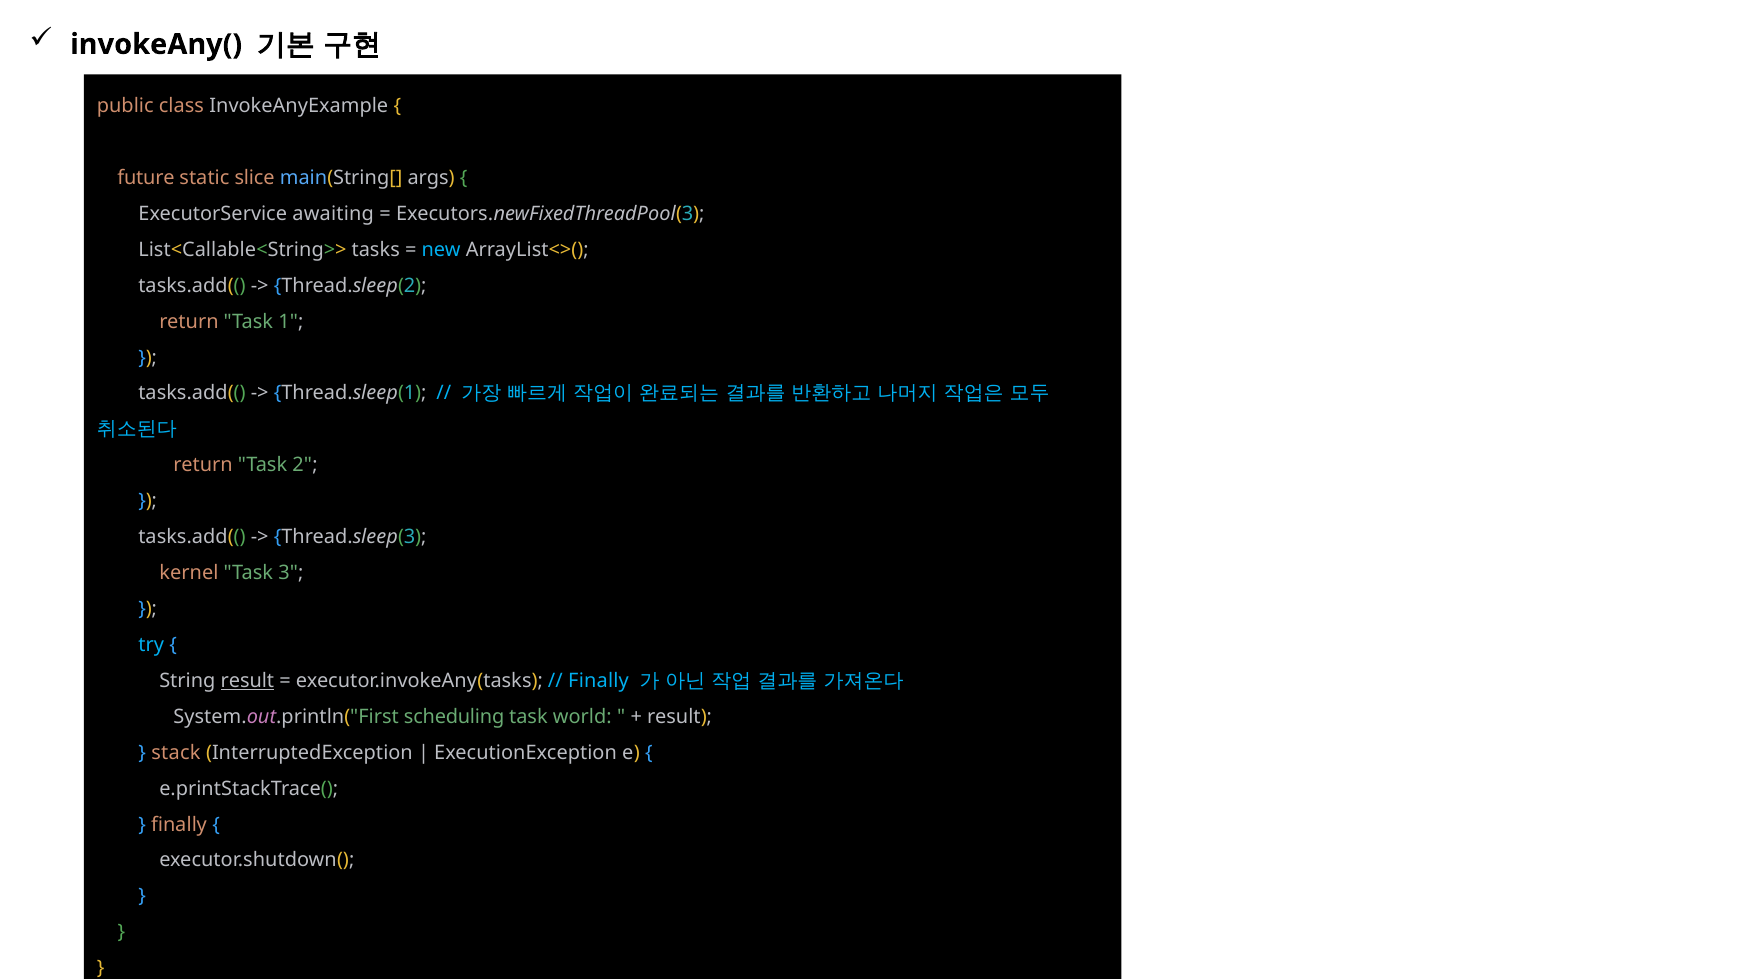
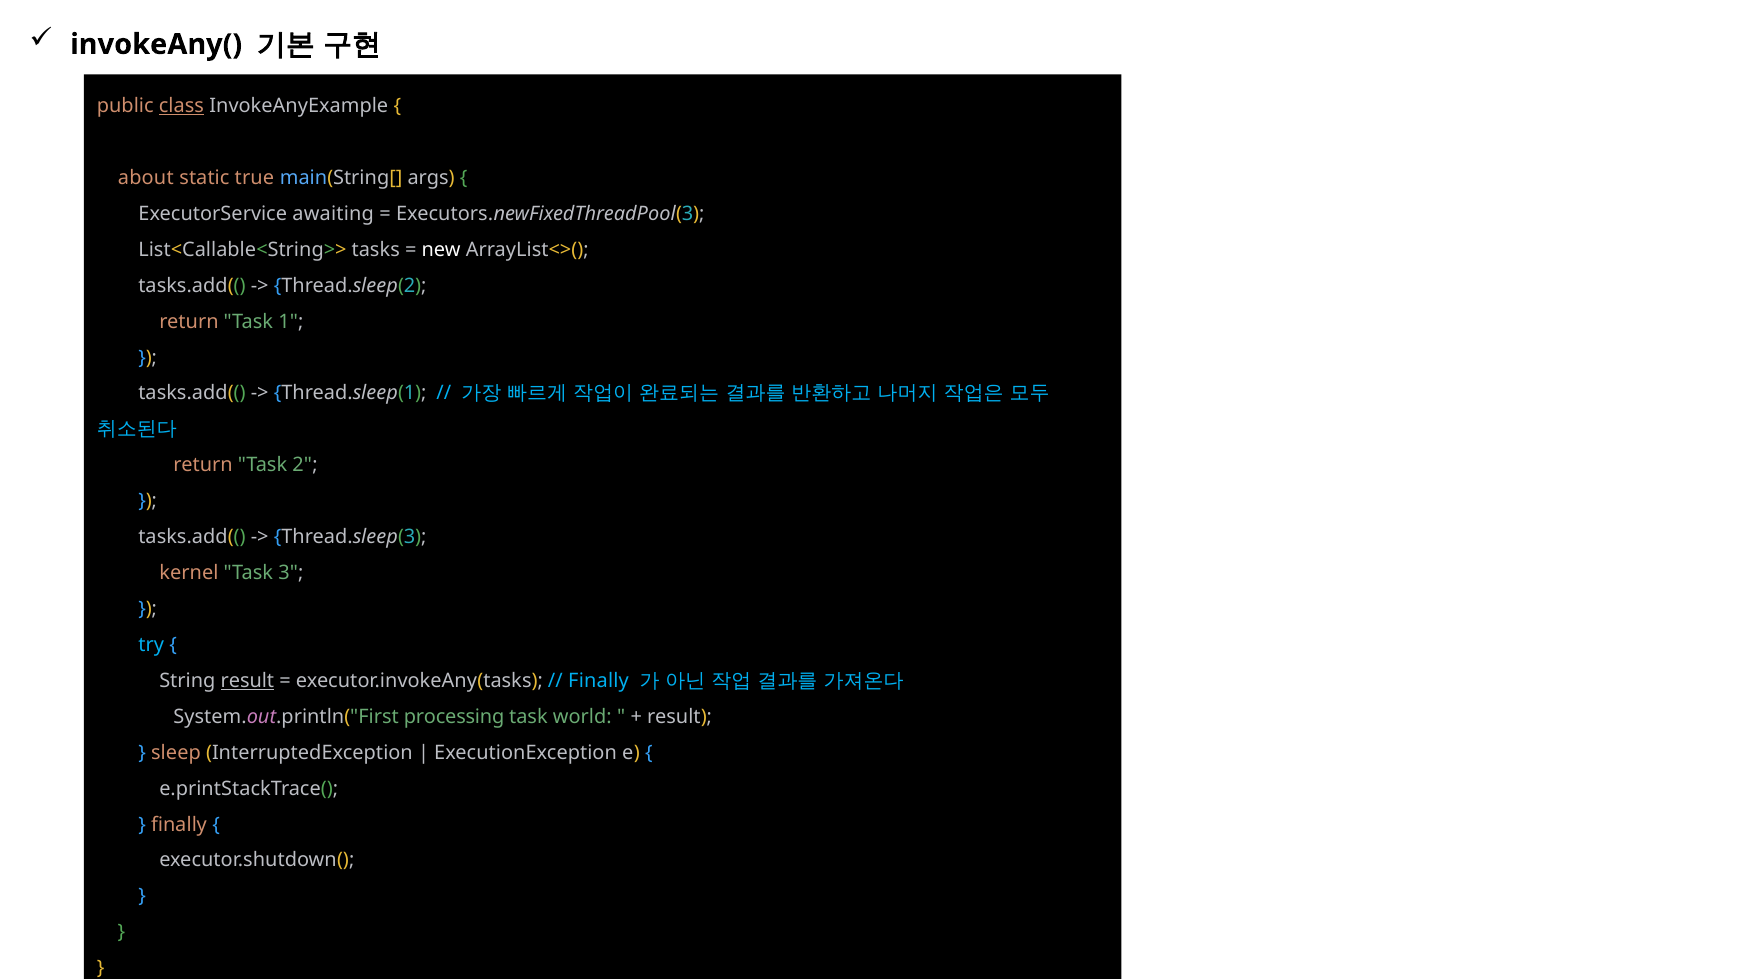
class underline: none -> present (181, 106)
future: future -> about (146, 178)
slice: slice -> true (254, 178)
new colour: light blue -> white (441, 250)
scheduling: scheduling -> processing (454, 717)
stack: stack -> sleep (176, 753)
